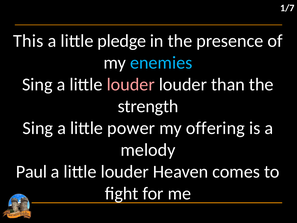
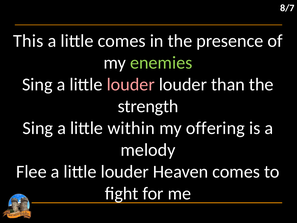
1/7: 1/7 -> 8/7 (287, 8)
little pledge: pledge -> comes (122, 41)
enemies colour: light blue -> light green (161, 63)
power: power -> within (131, 128)
Paul: Paul -> Flee (31, 171)
